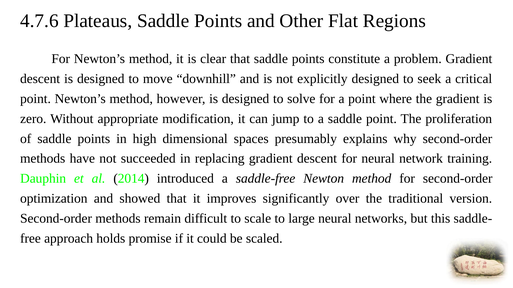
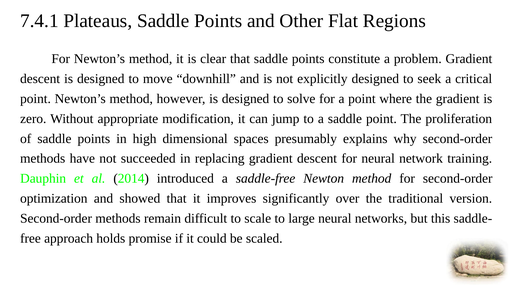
4.7.6: 4.7.6 -> 7.4.1 (39, 21)
